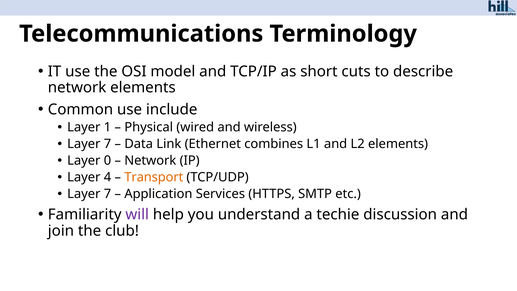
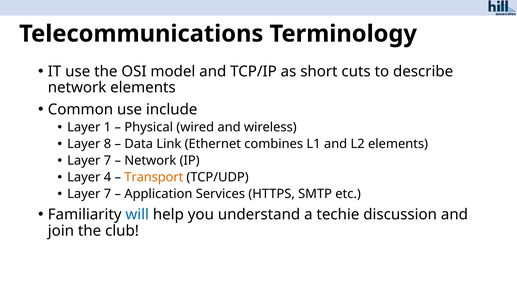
7: 7 -> 8 (107, 144)
0: 0 -> 7 (107, 160)
will colour: purple -> blue (137, 214)
